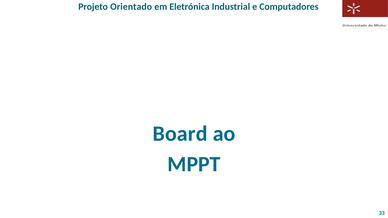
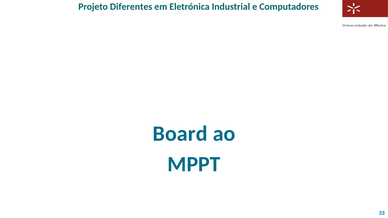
Orientado: Orientado -> Diferentes (131, 7)
